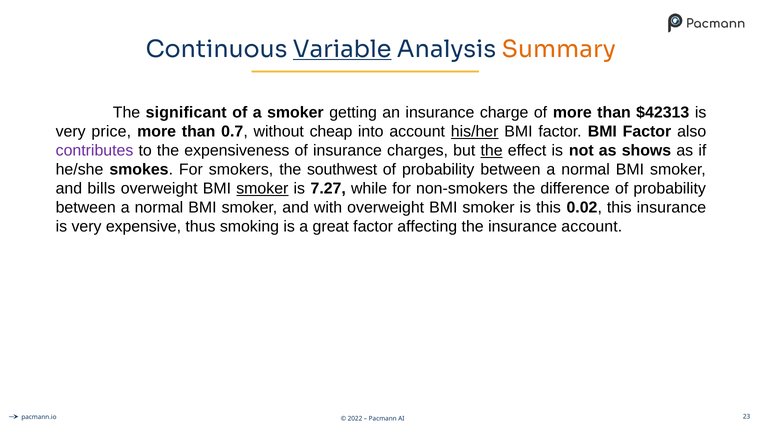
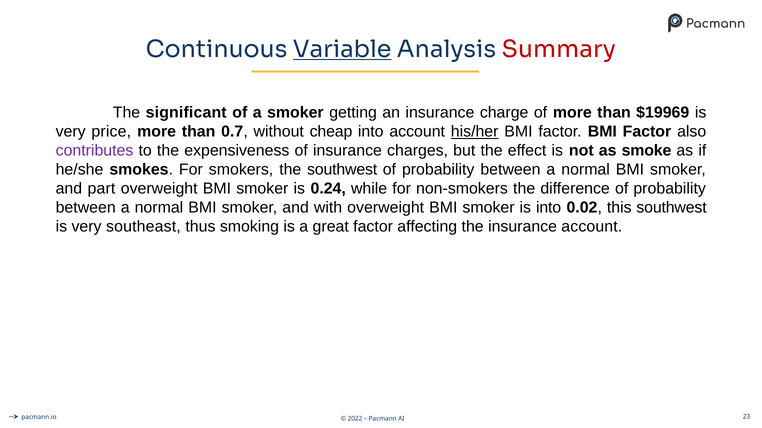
Summary colour: orange -> red (559, 49)
$42313: $42313 -> $19969 (663, 113)
the underline: present -> none (492, 151)
shows: shows -> smoke (647, 151)
bills: bills -> part (101, 189)
smoker underline: present -> none (262, 189)
7.27: 7.27 -> 0.24 (328, 189)
is this: this -> into (549, 208)
this insurance: insurance -> southwest (672, 208)
expensive: expensive -> southeast (143, 227)
